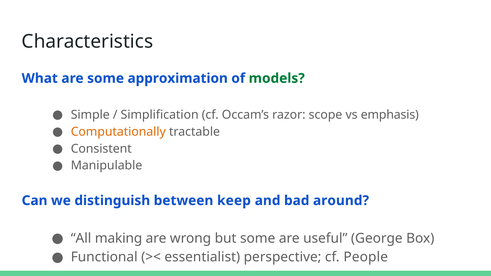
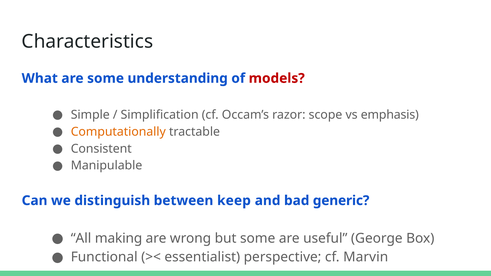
approximation: approximation -> understanding (178, 78)
models colour: green -> red (277, 78)
around: around -> generic (341, 201)
People: People -> Marvin (366, 257)
